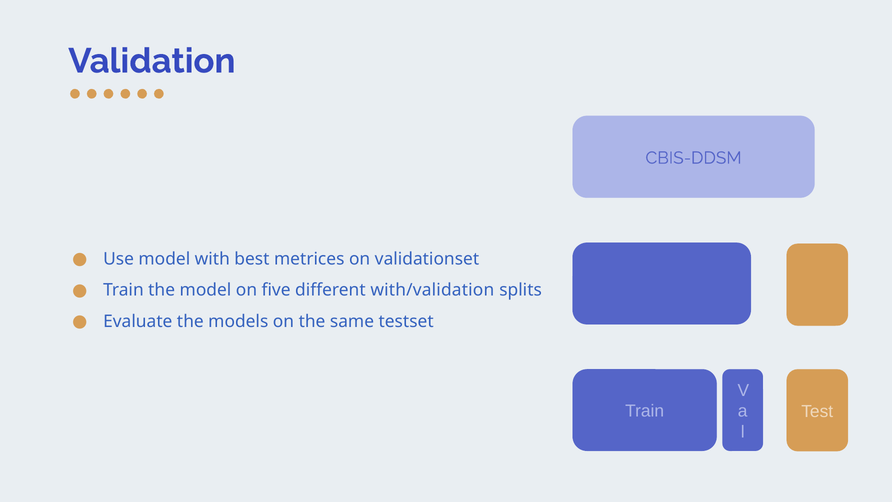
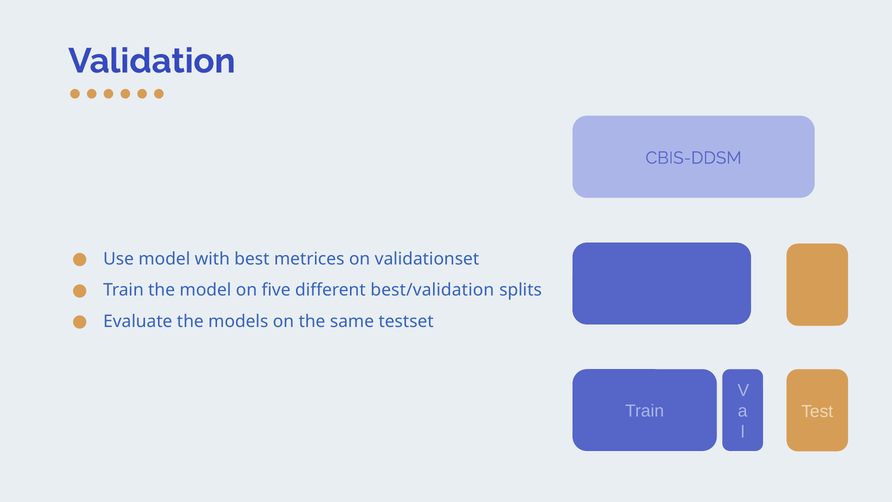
with/validation: with/validation -> best/validation (432, 290)
